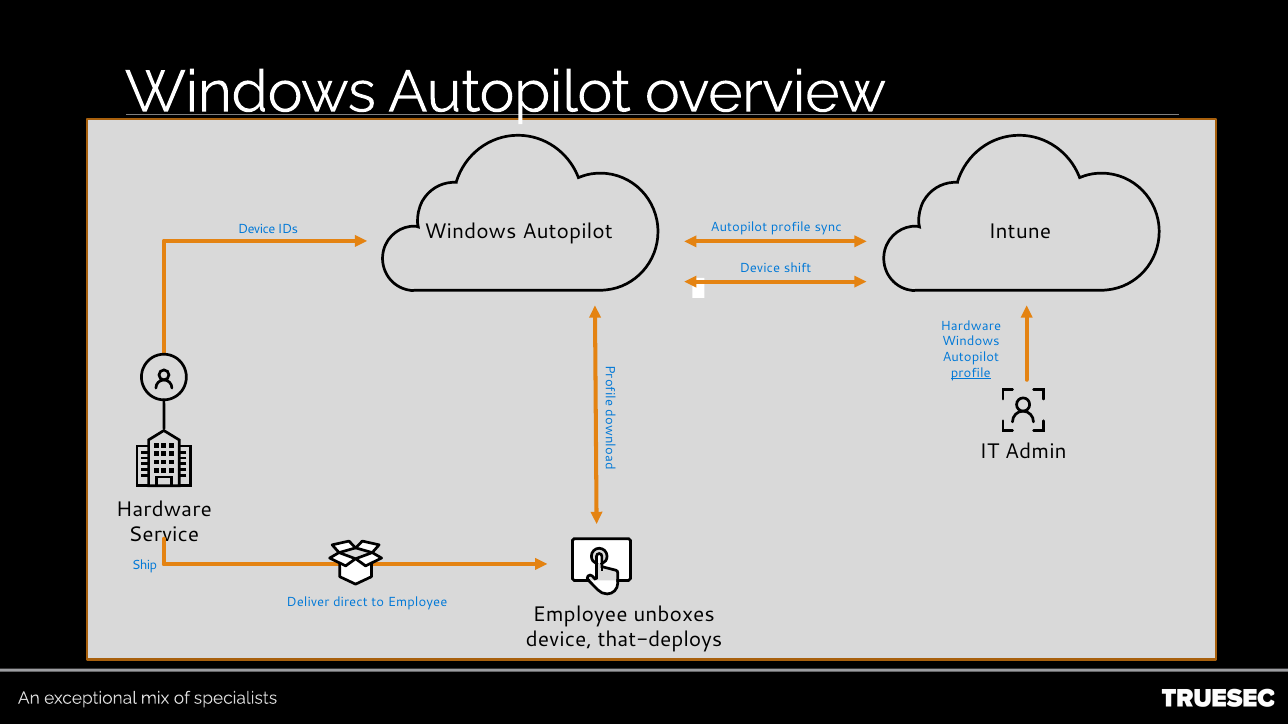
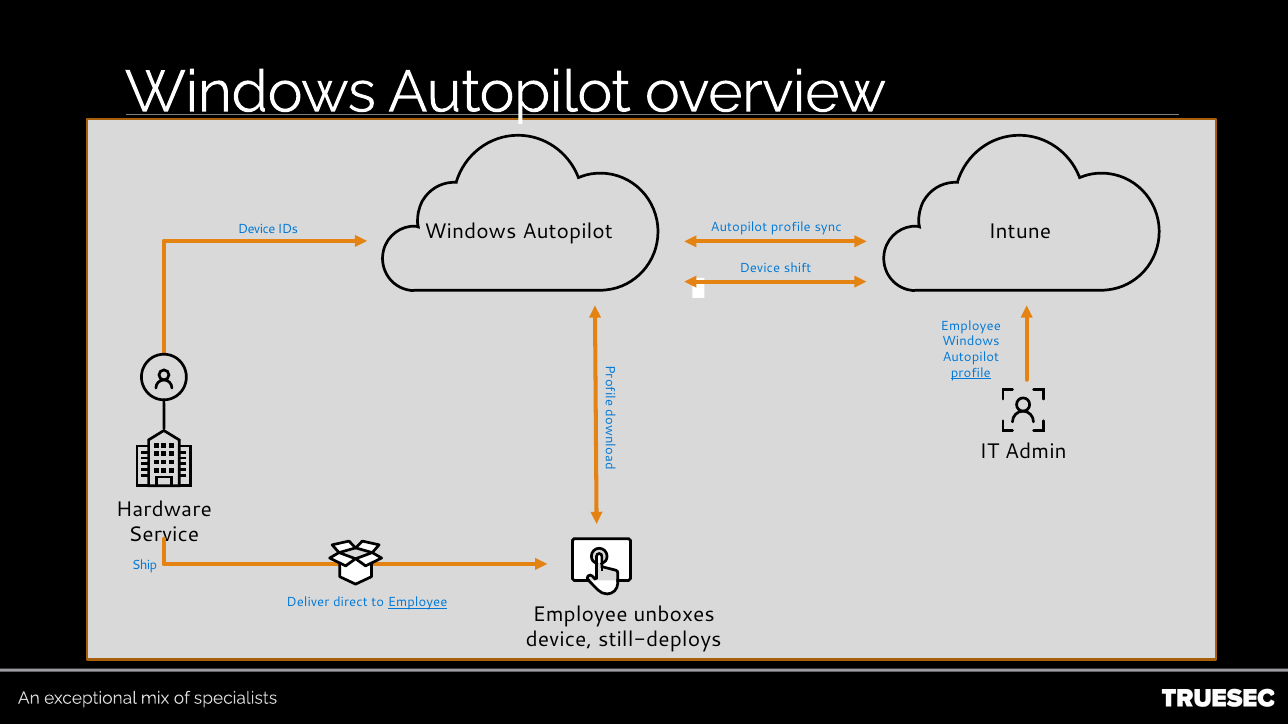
Hardware: Hardware -> Employee (971, 326)
Employee underline: none -> present (418, 603)
that-deploys: that-deploys -> still-deploys (660, 640)
